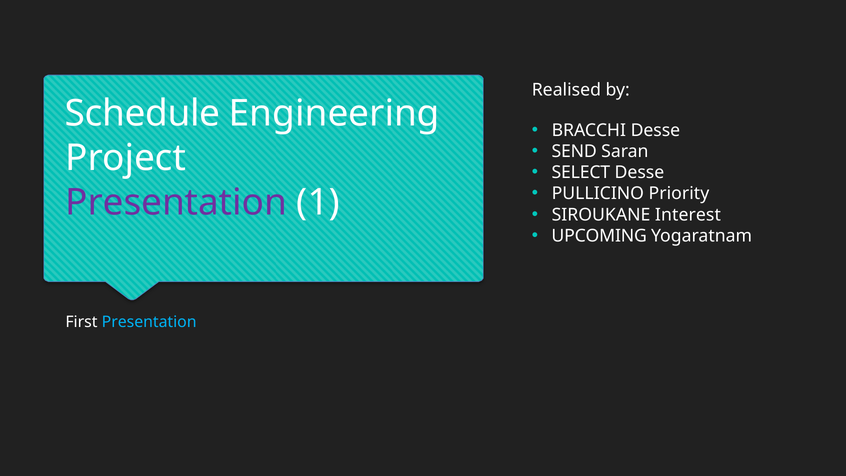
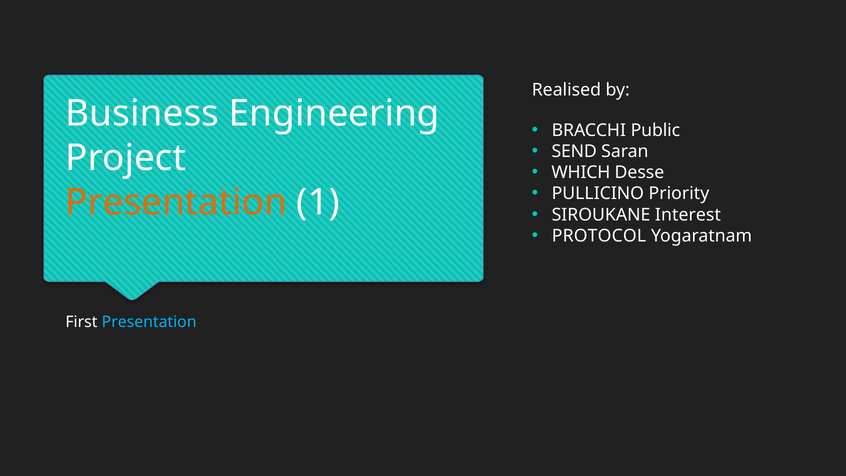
Schedule: Schedule -> Business (142, 114)
BRACCHI Desse: Desse -> Public (655, 130)
SELECT: SELECT -> WHICH (581, 172)
Presentation colour: purple -> orange (176, 202)
UPCOMING: UPCOMING -> PROTOCOL (599, 236)
